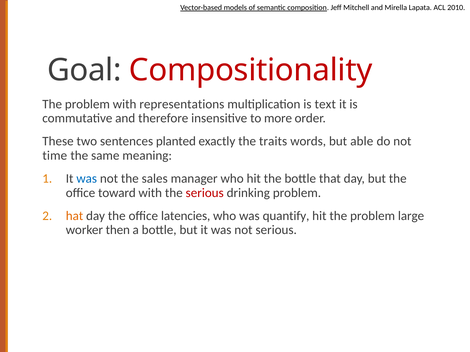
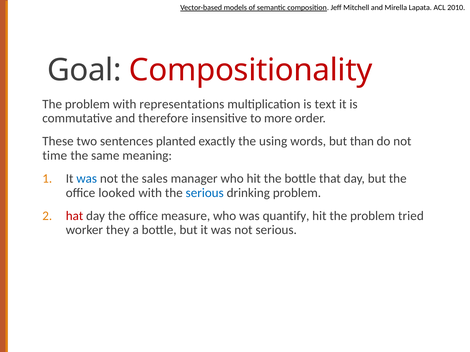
traits: traits -> using (273, 142)
able: able -> than (362, 142)
toward: toward -> looked (117, 193)
serious colour: red -> blue (205, 193)
hat colour: orange -> red (75, 216)
latencies: latencies -> measure (186, 216)
large: large -> tried (411, 216)
then: then -> they (118, 230)
